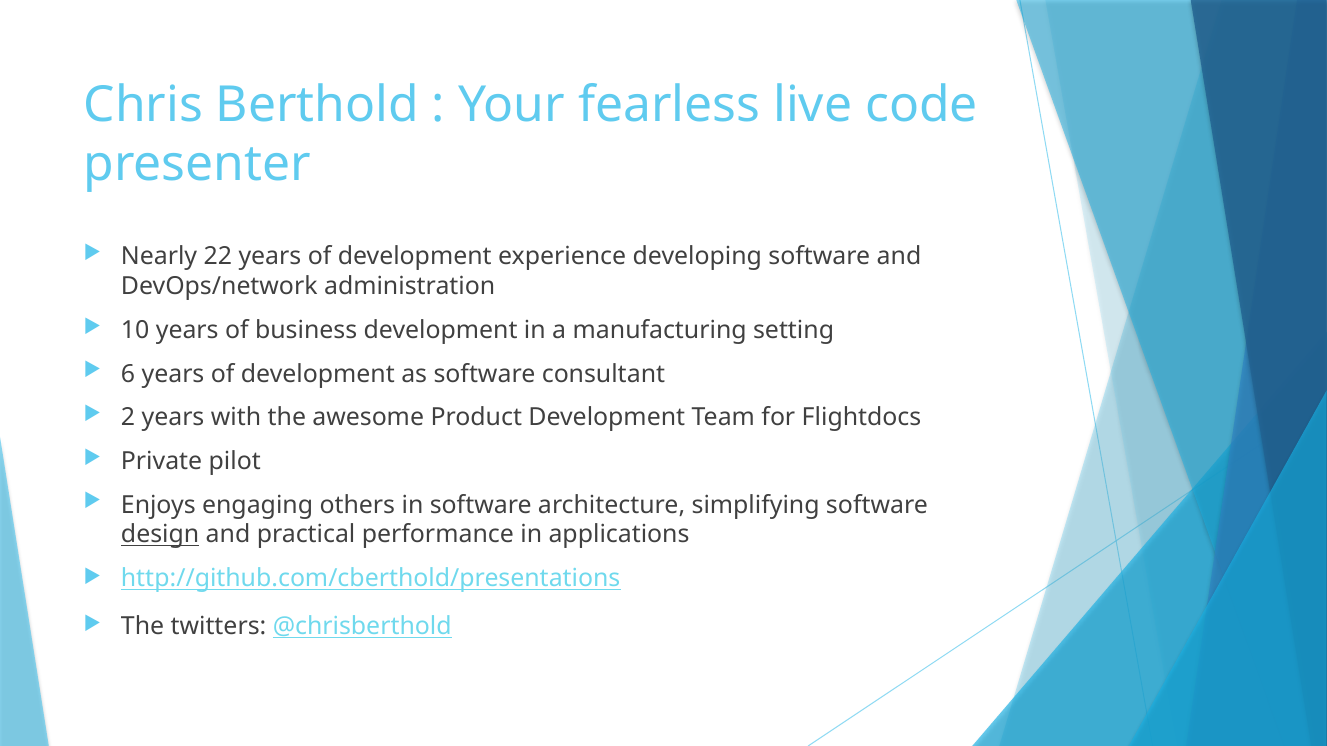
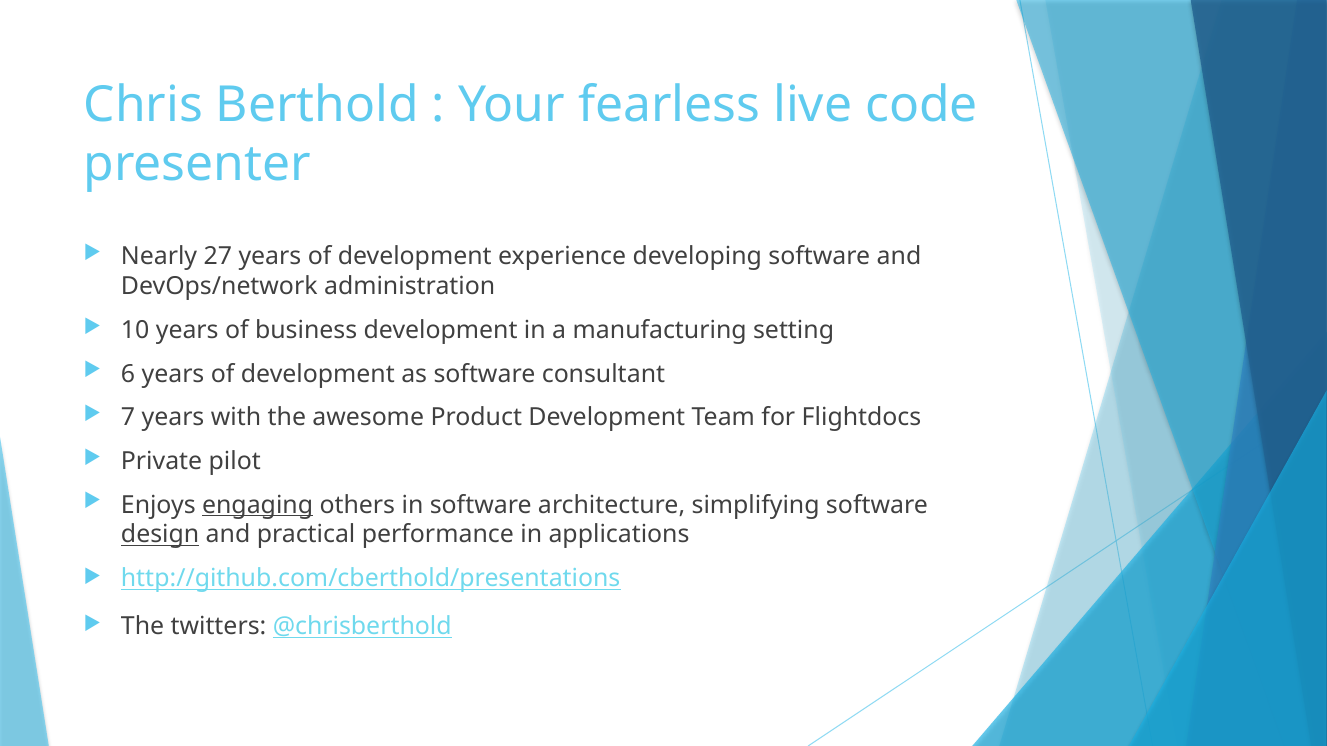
22: 22 -> 27 (218, 257)
2: 2 -> 7 (128, 418)
engaging underline: none -> present (258, 505)
